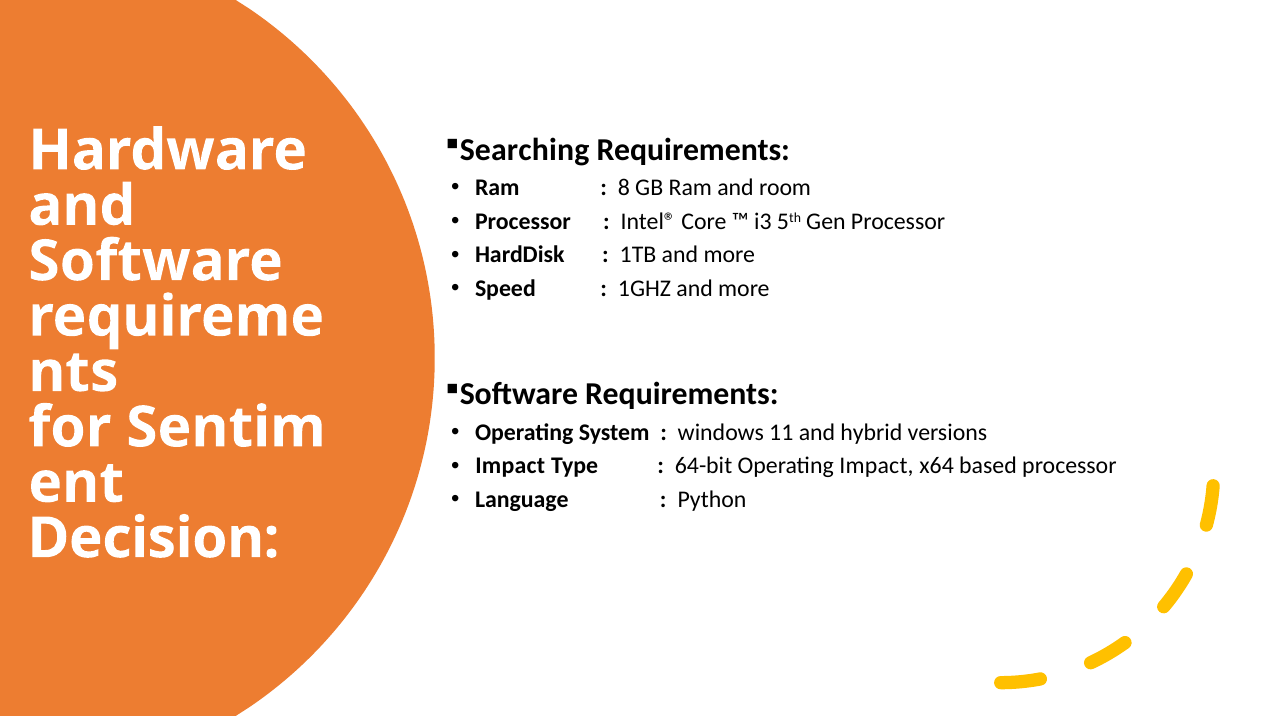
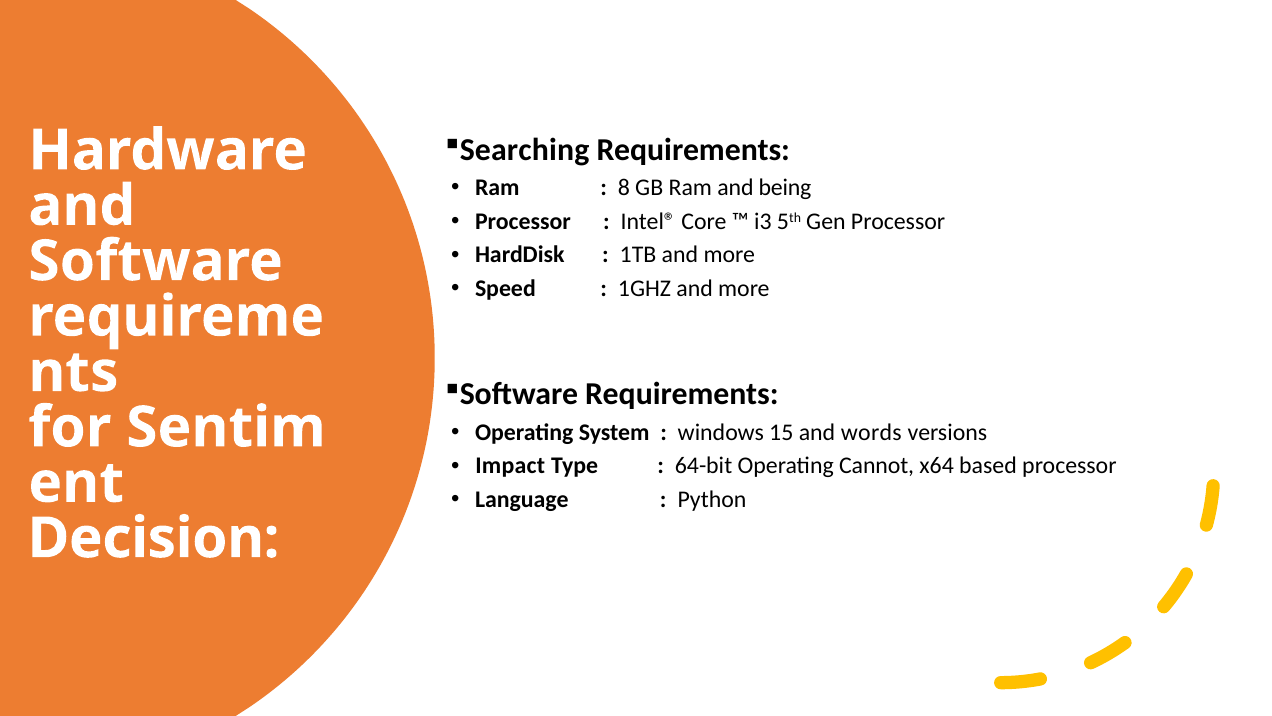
room: room -> being (785, 187)
11: 11 -> 15 (781, 432)
hybrid: hybrid -> words (871, 432)
Operating Impact: Impact -> Cannot (877, 466)
